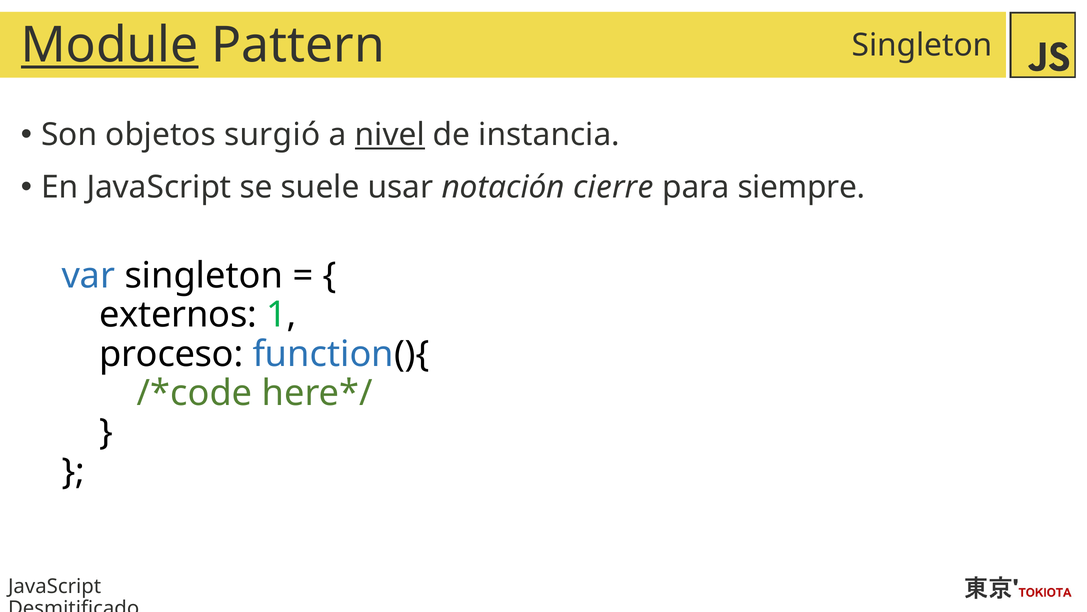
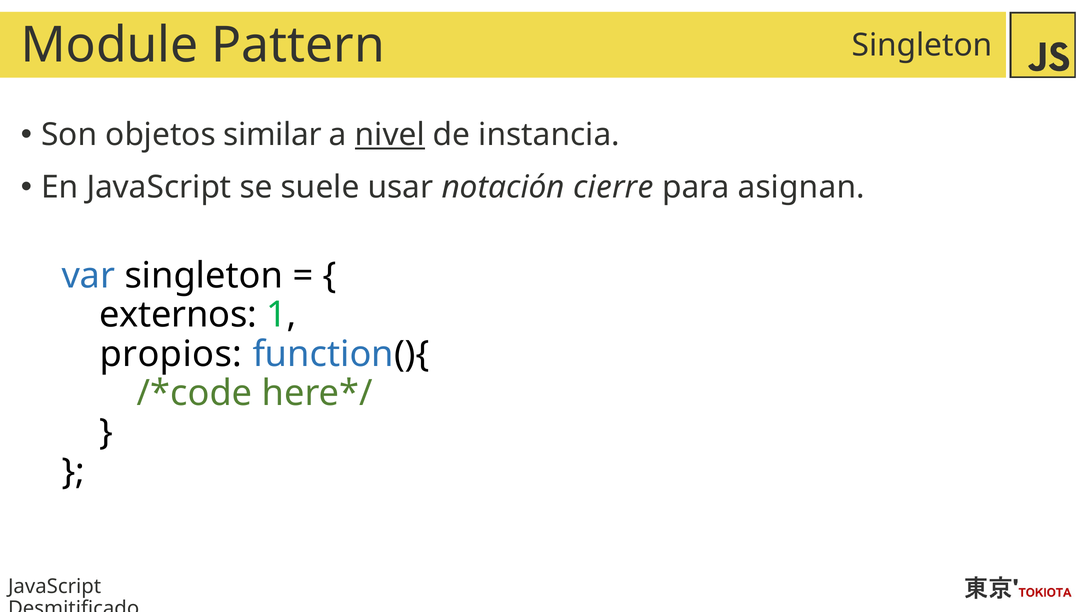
Module underline: present -> none (110, 45)
surgió: surgió -> similar (273, 135)
siempre: siempre -> asignan (801, 187)
proceso: proceso -> propios (171, 354)
